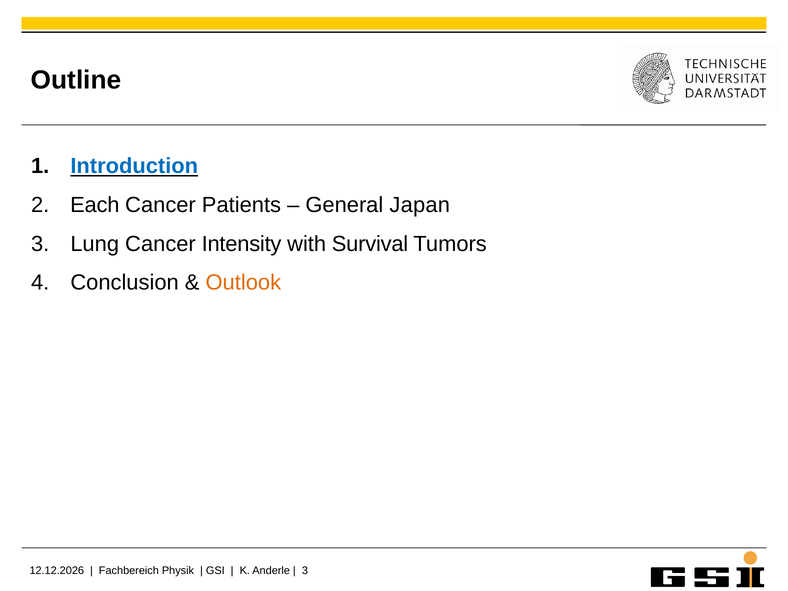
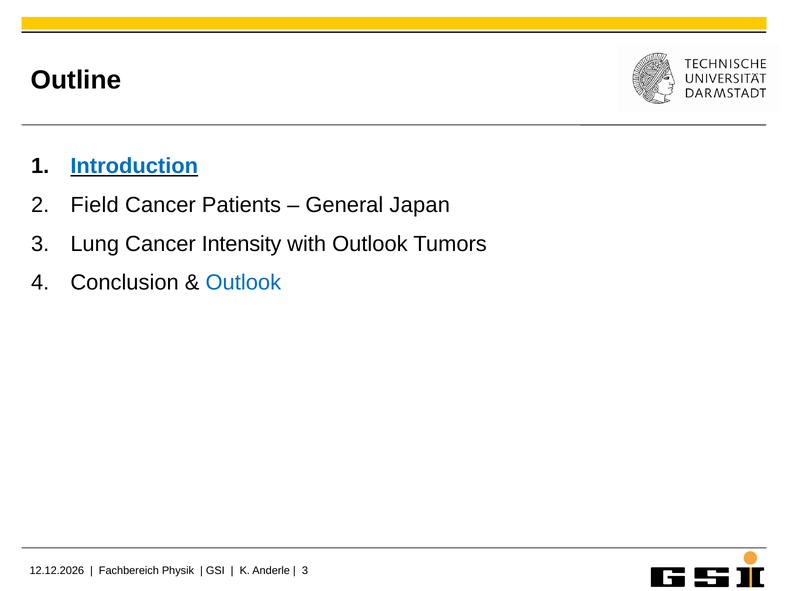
Each: Each -> Field (95, 205)
with Survival: Survival -> Outlook (370, 244)
Outlook colour: orange -> blue (243, 283)
